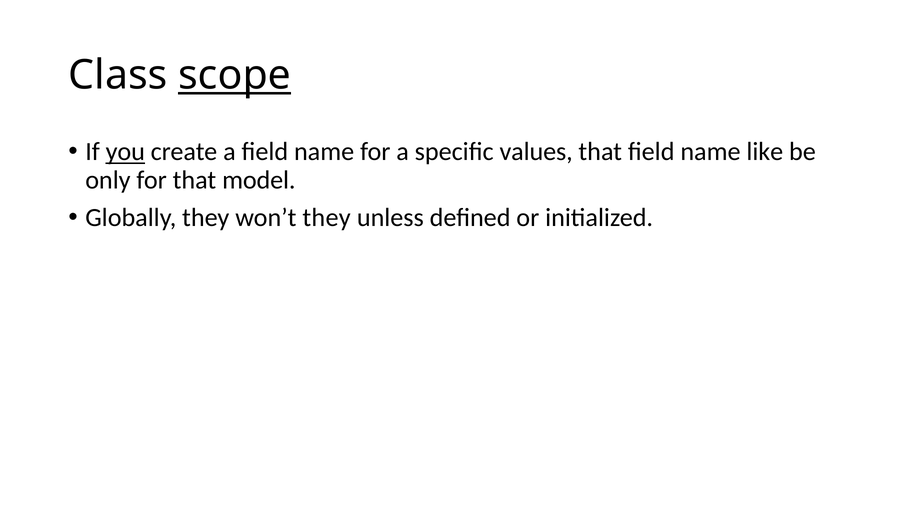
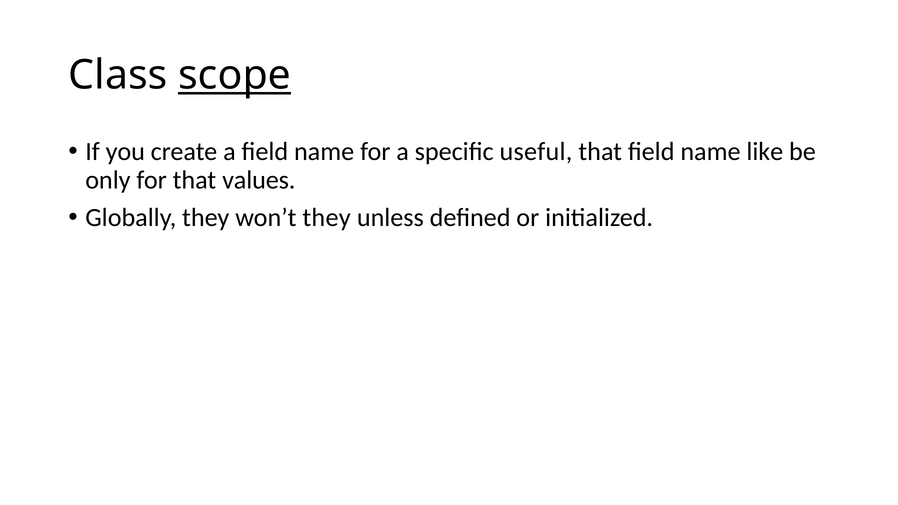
you underline: present -> none (125, 152)
values: values -> useful (536, 152)
model: model -> values (259, 180)
